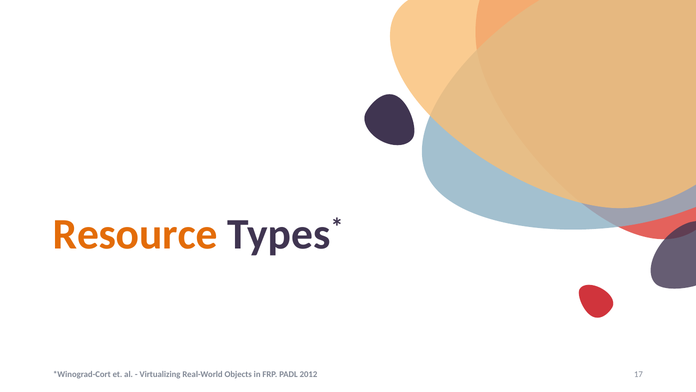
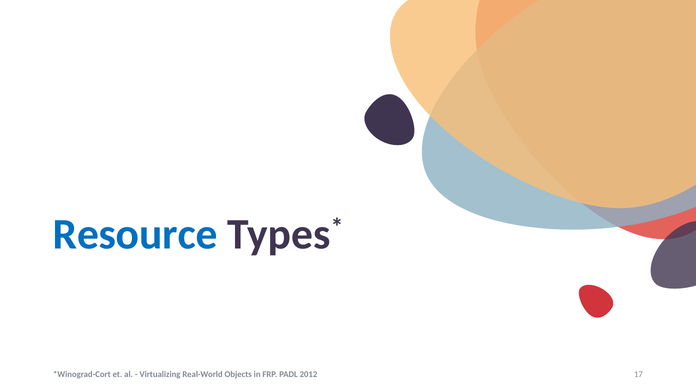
Resource colour: orange -> blue (135, 234)
